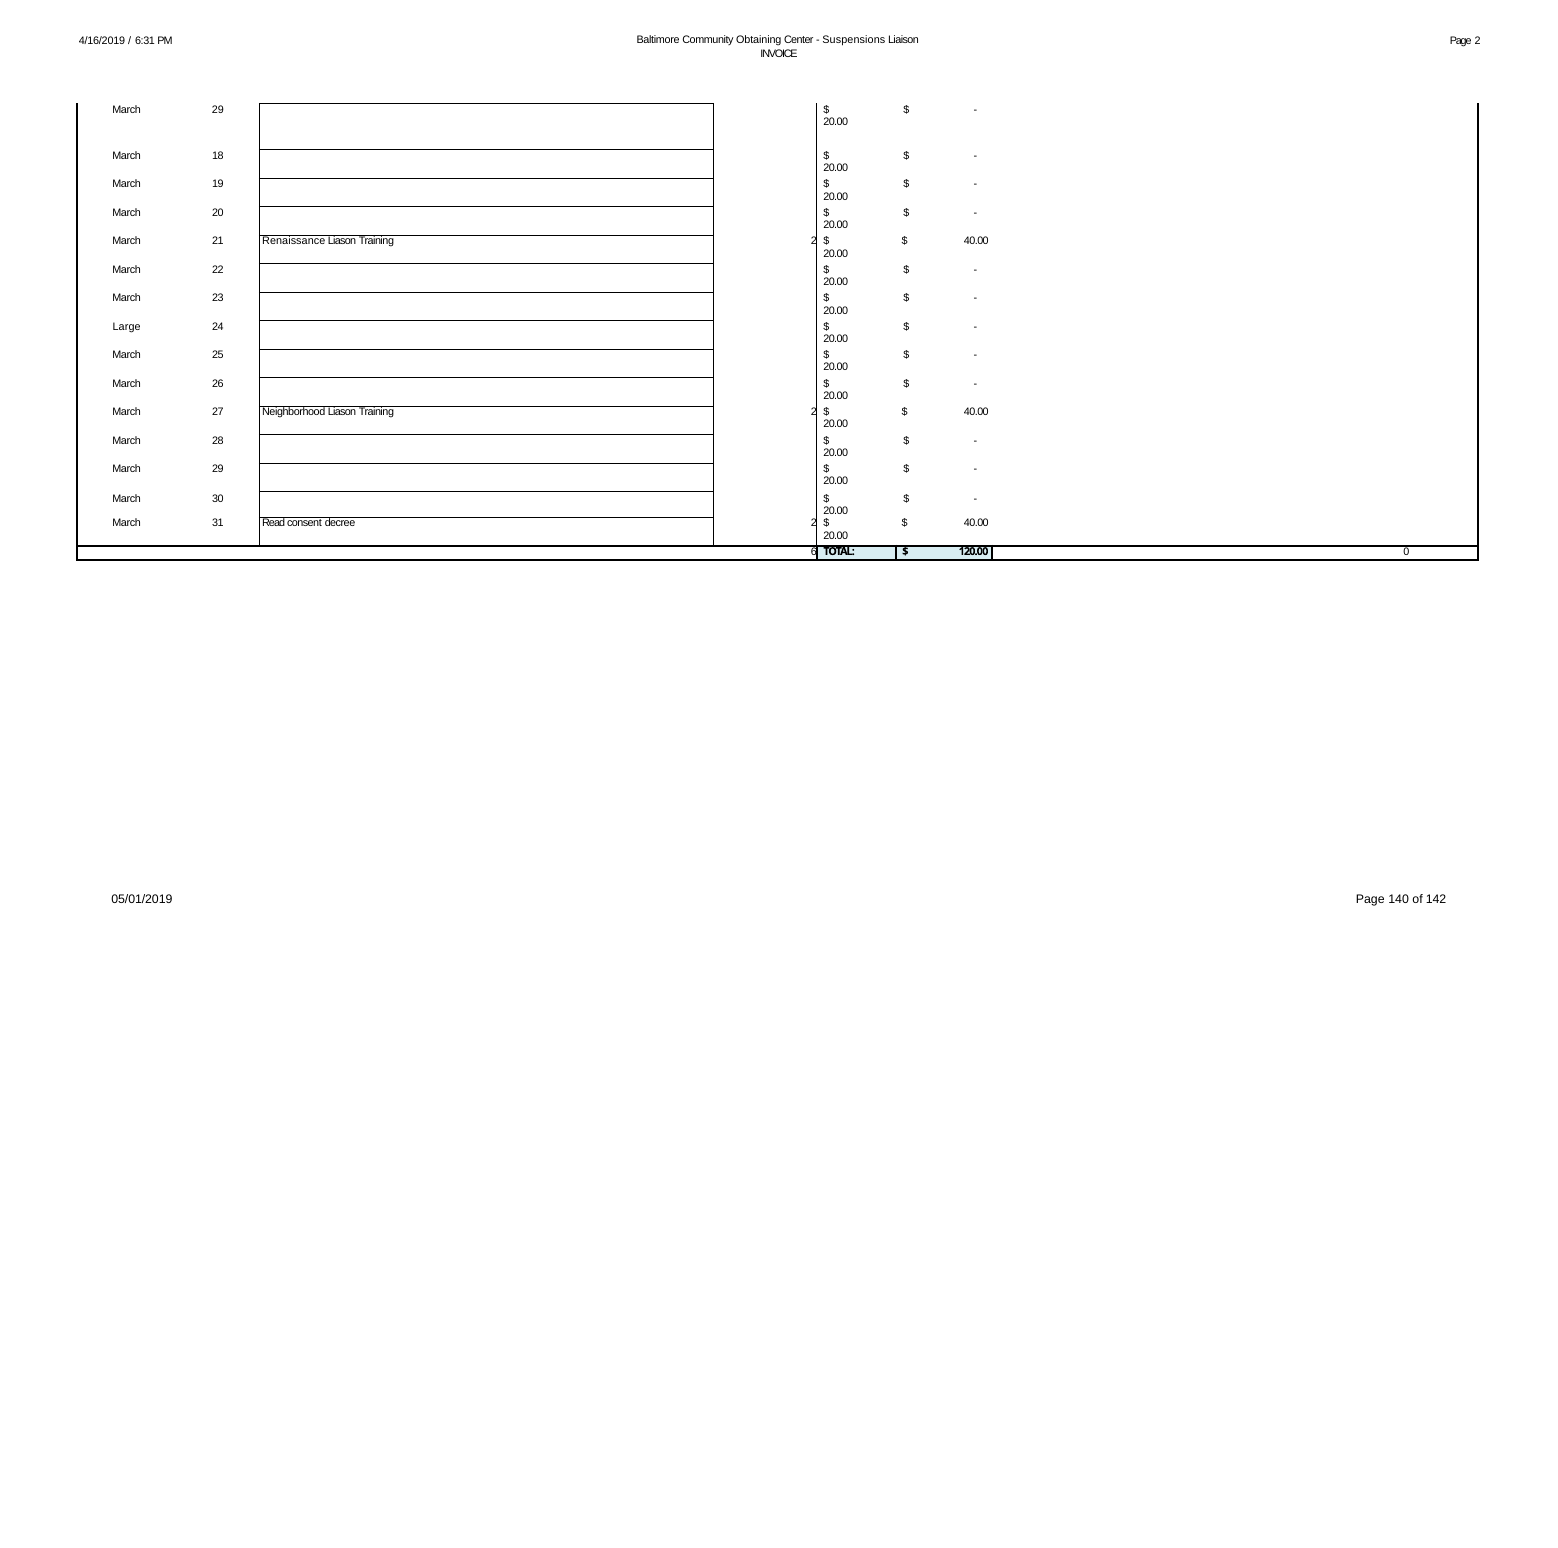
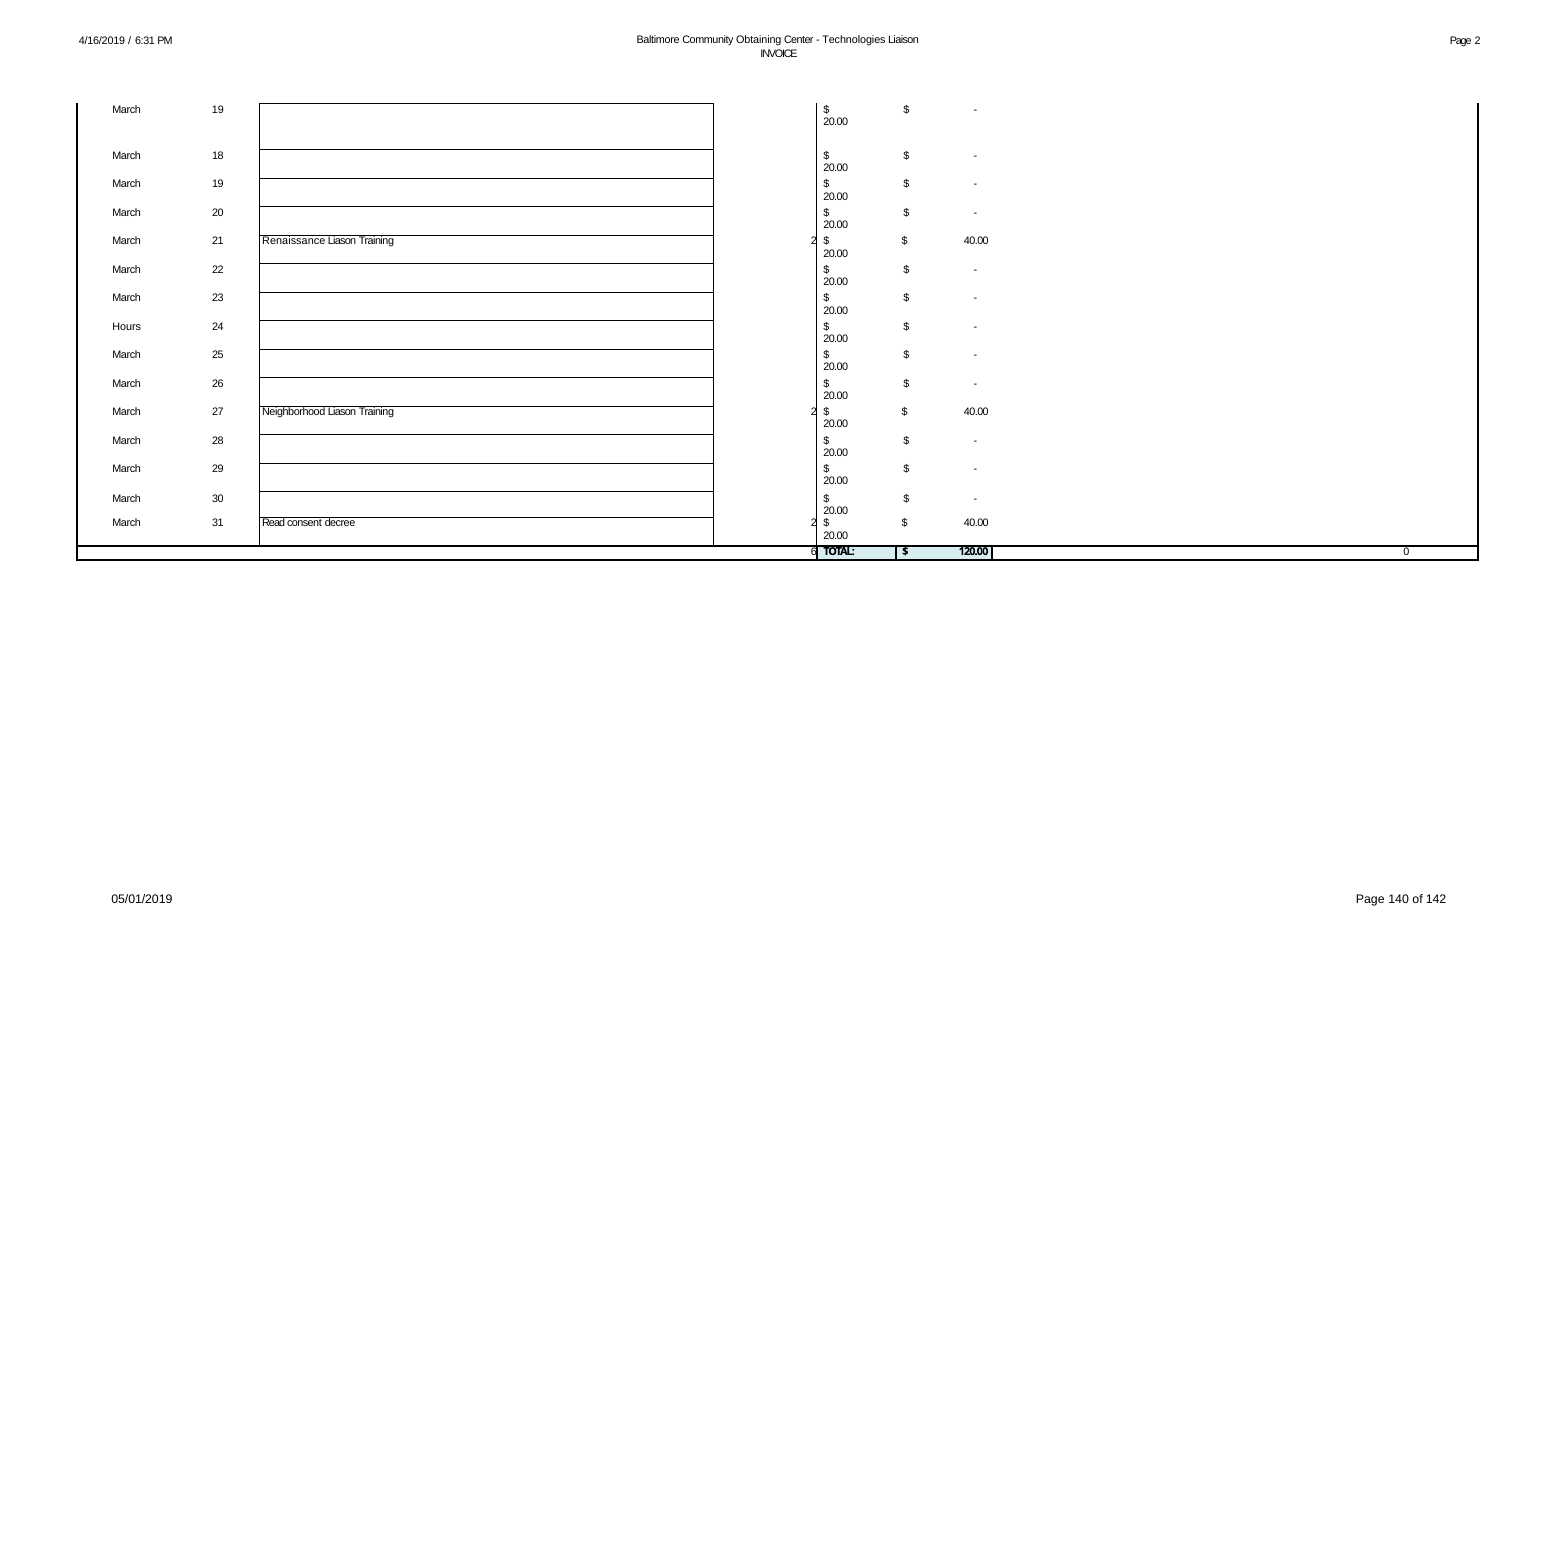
Suspensions: Suspensions -> Technologies (854, 40)
29: 29 -> 19 (218, 109)
Large: Large -> Hours (127, 327)
